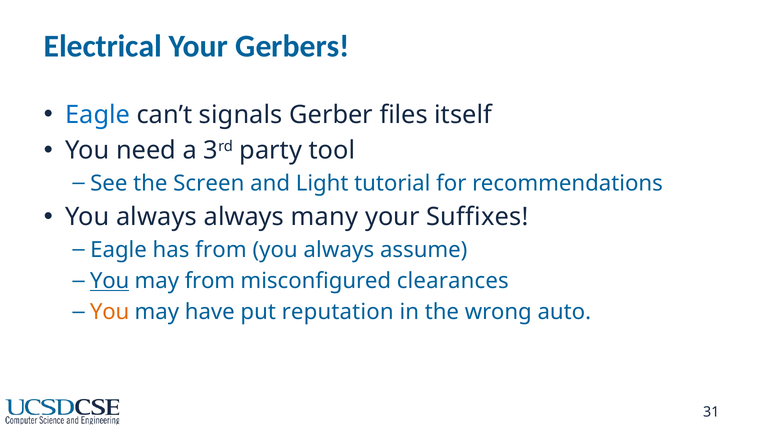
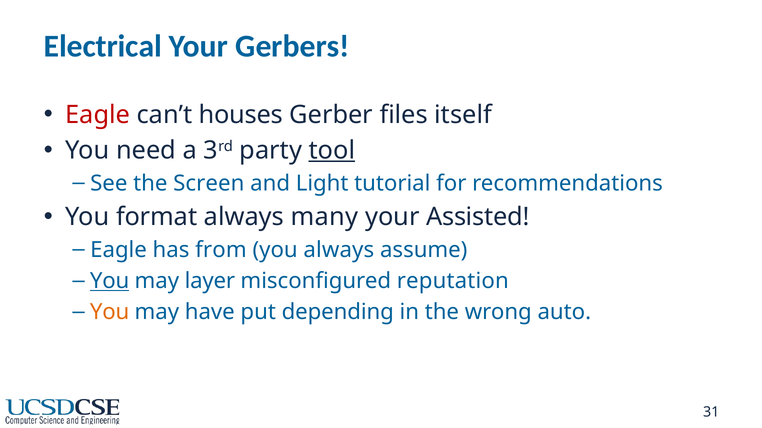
Eagle colour: blue -> red (98, 115)
signals: signals -> houses (241, 115)
tool underline: none -> present (332, 151)
always: always -> format (157, 217)
Suffixes: Suffixes -> Assisted (478, 217)
may from: from -> layer (210, 281)
clearances: clearances -> reputation (453, 281)
reputation: reputation -> depending (338, 312)
